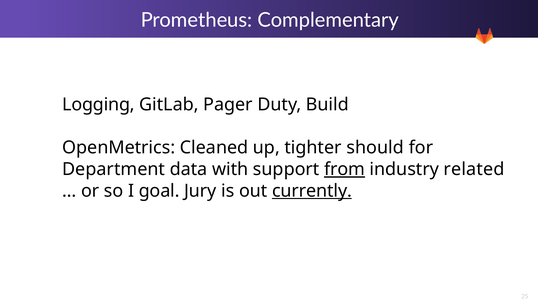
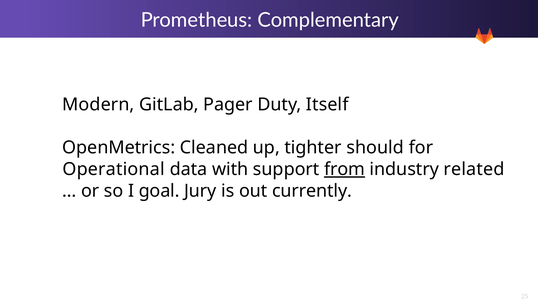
Logging: Logging -> Modern (98, 104)
Build: Build -> Itself (327, 104)
Department: Department -> Operational (114, 169)
currently underline: present -> none (312, 191)
